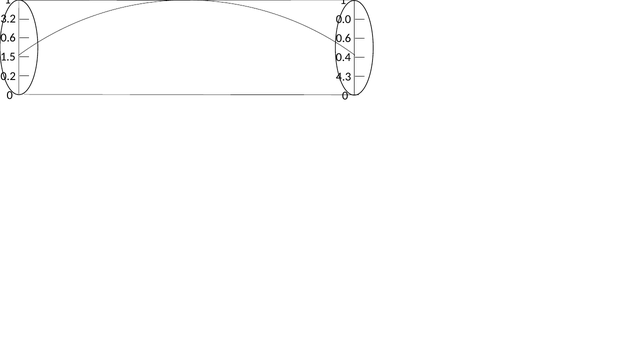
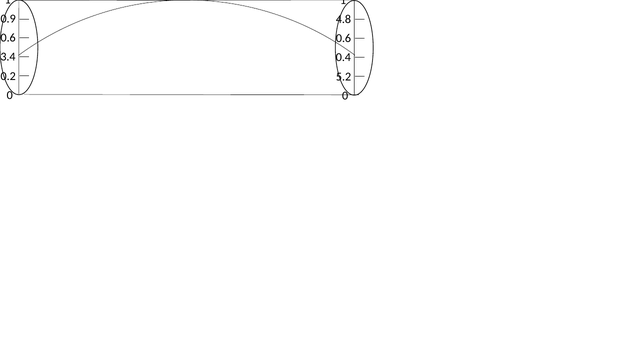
3.2: 3.2 -> 0.9 (8, 19)
0.0: 0.0 -> 4.8 (344, 19)
1.5: 1.5 -> 3.4 (8, 57)
4.3: 4.3 -> 5.2 (344, 77)
